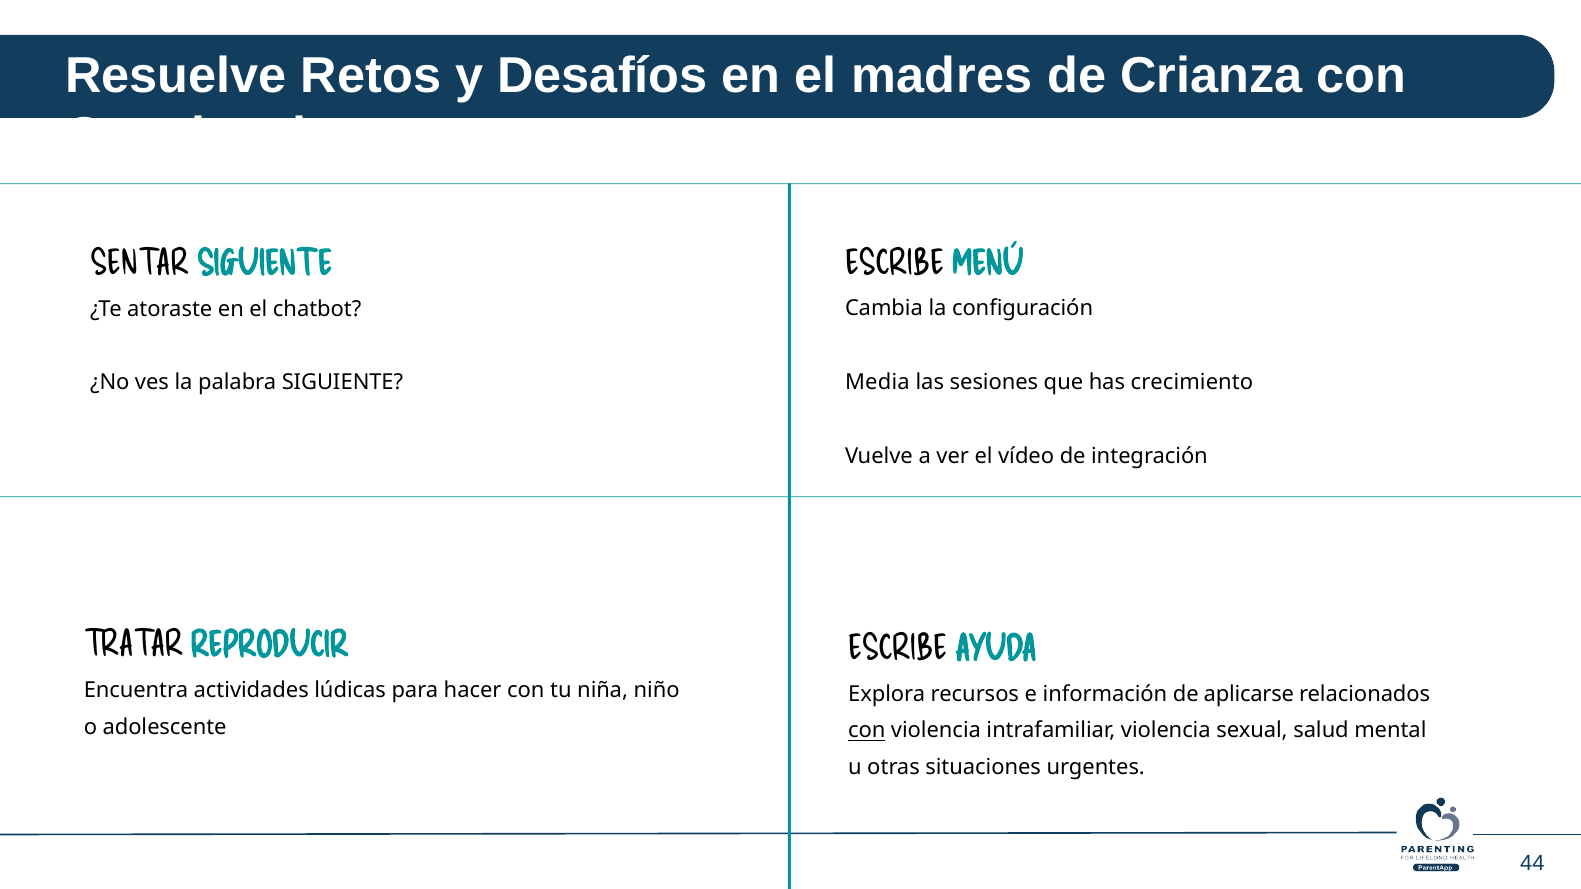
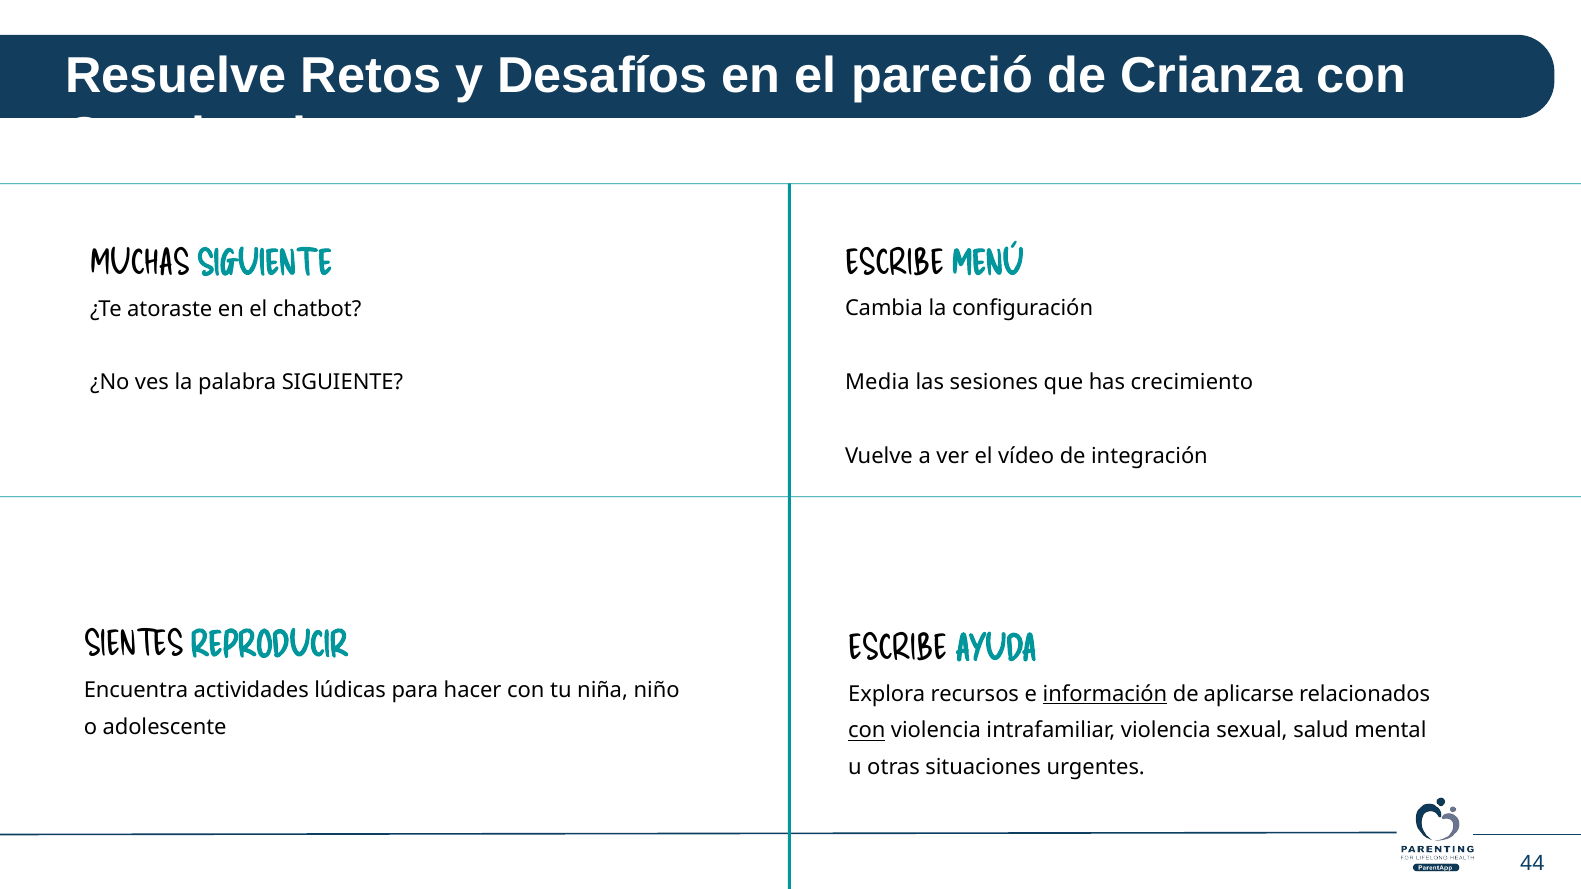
madres: madres -> pareció (942, 76)
SENTAR: SENTAR -> MUCHAS (140, 264)
TRATAR: TRATAR -> SIENTES (133, 646)
información underline: none -> present (1105, 694)
